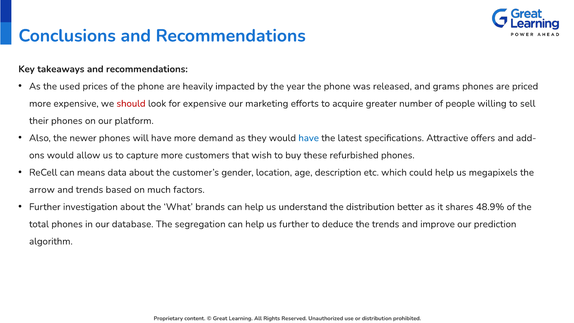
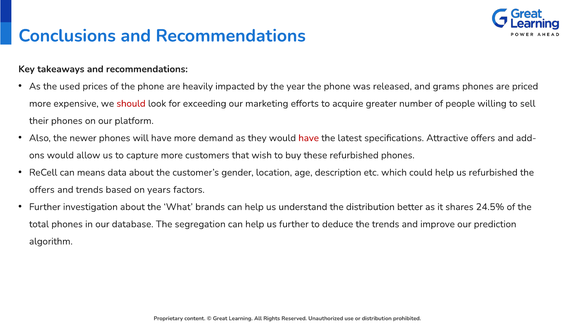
for expensive: expensive -> exceeding (205, 103)
have colour: blue -> red (309, 138)
us megapixels: megapixels -> refurbished (493, 172)
arrow: arrow -> offers (42, 190)
much: much -> years (159, 190)
48.9%: 48.9% -> 24.5% (490, 207)
